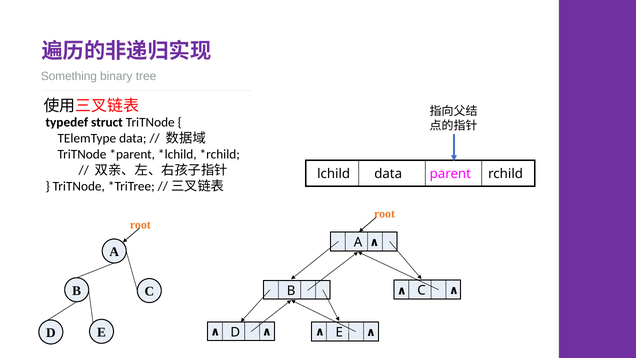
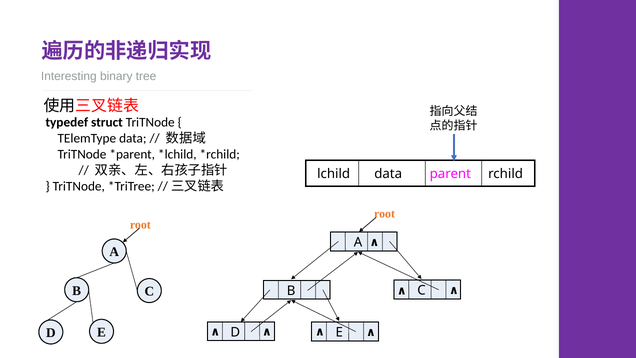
Something: Something -> Interesting (69, 76)
